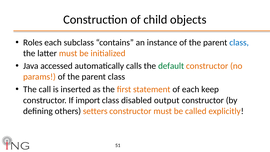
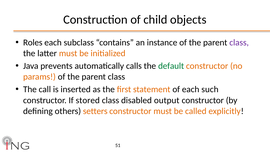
class colour: blue -> purple (239, 42)
accessed: accessed -> prevents (56, 66)
keep: keep -> such (210, 89)
import: import -> stored (88, 100)
